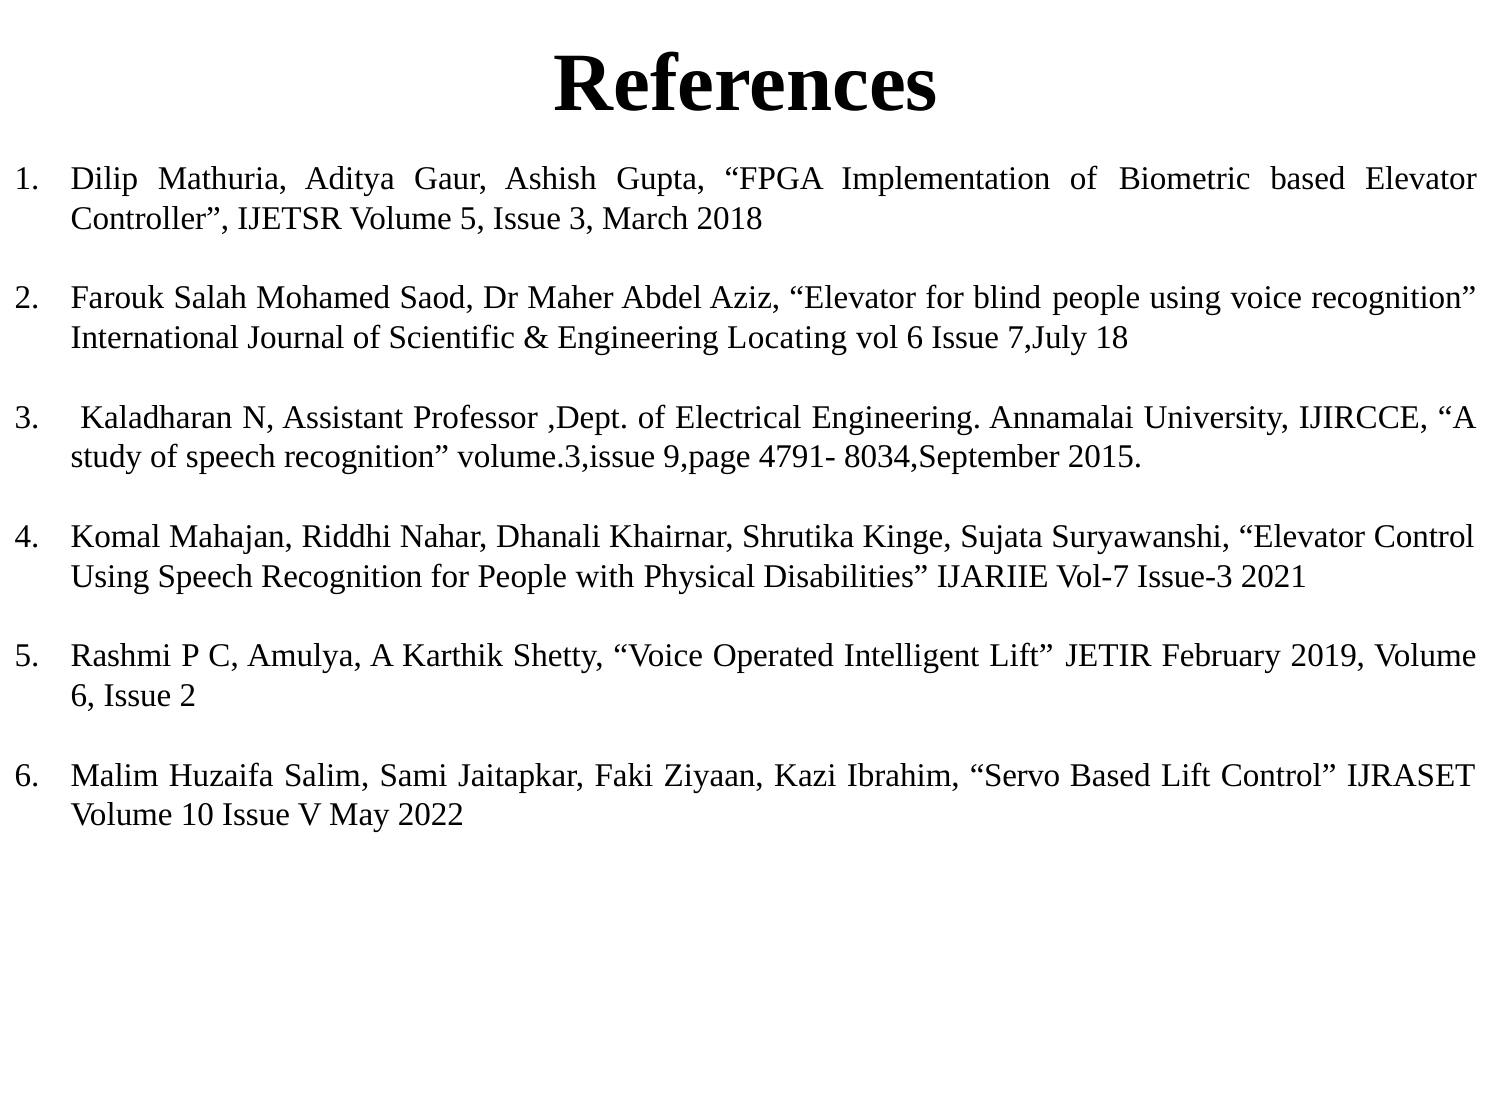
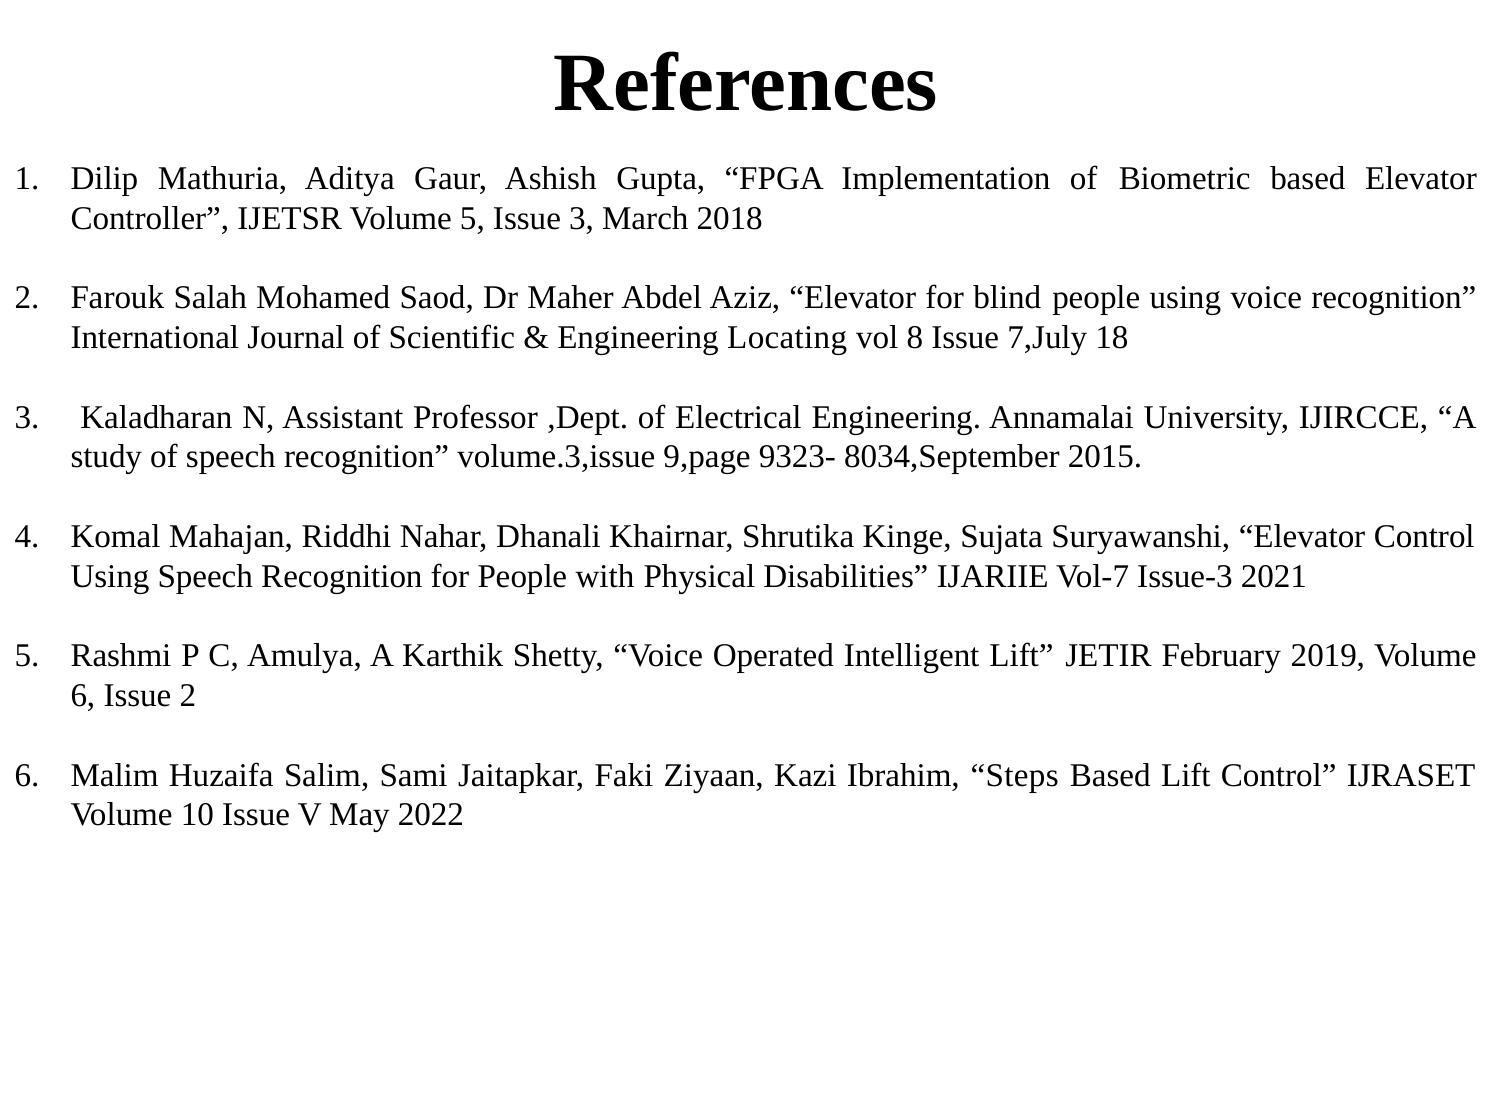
vol 6: 6 -> 8 (915, 338)
4791-: 4791- -> 9323- (797, 457)
Servo: Servo -> Steps (1015, 775)
